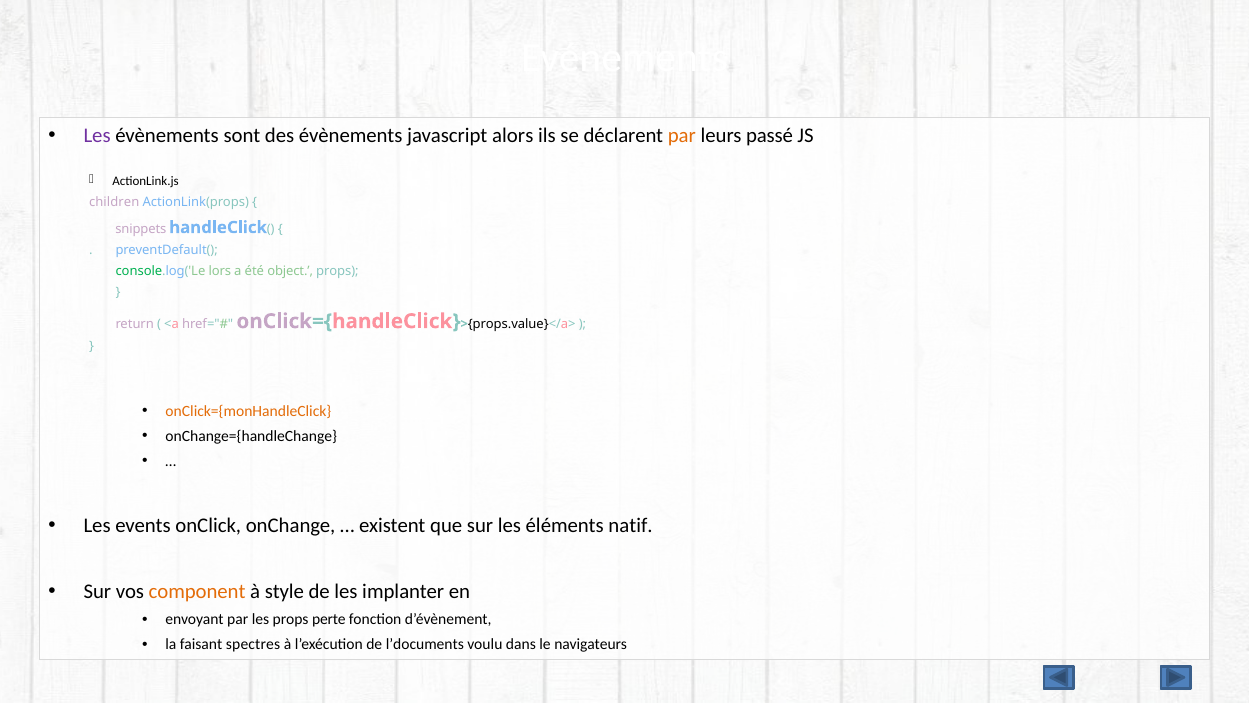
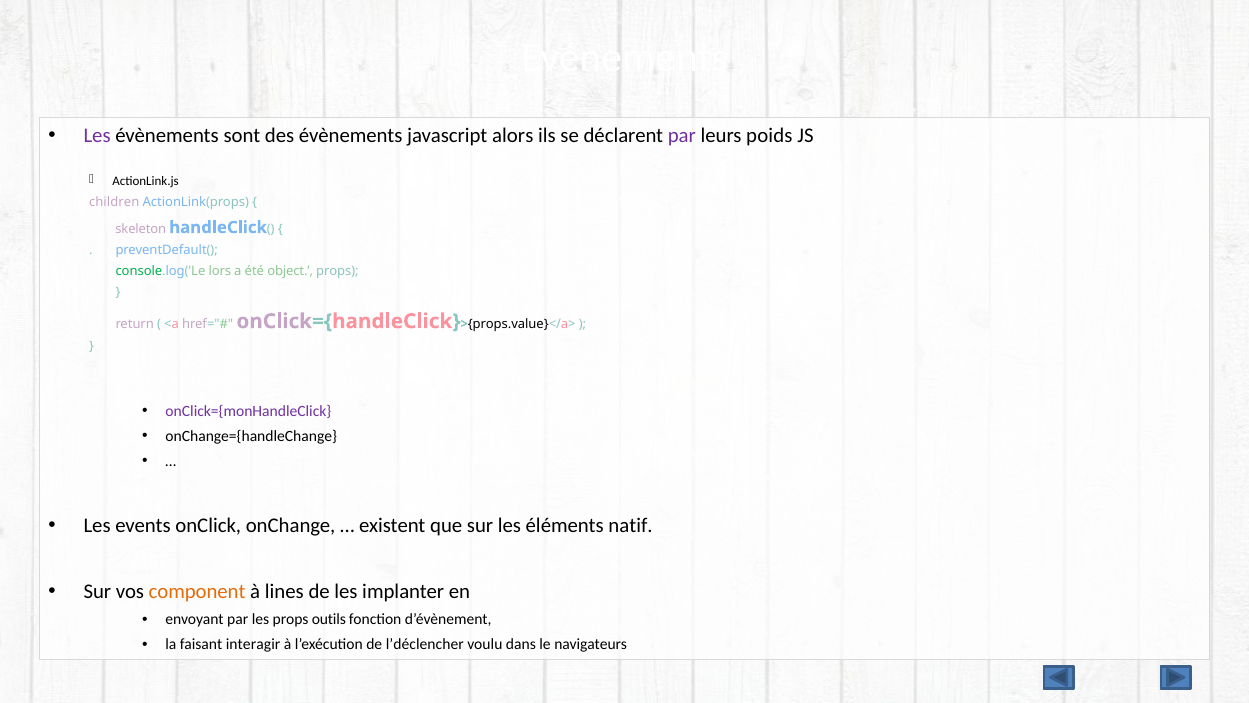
par colour: orange -> purple (682, 136)
passé: passé -> poids (769, 136)
snippets: snippets -> skeleton (141, 229)
onClick={monHandleClick colour: orange -> purple (248, 411)
style: style -> lines (284, 592)
perte: perte -> outils (329, 619)
spectres: spectres -> interagir (253, 644)
l’documents: l’documents -> l’déclencher (425, 644)
